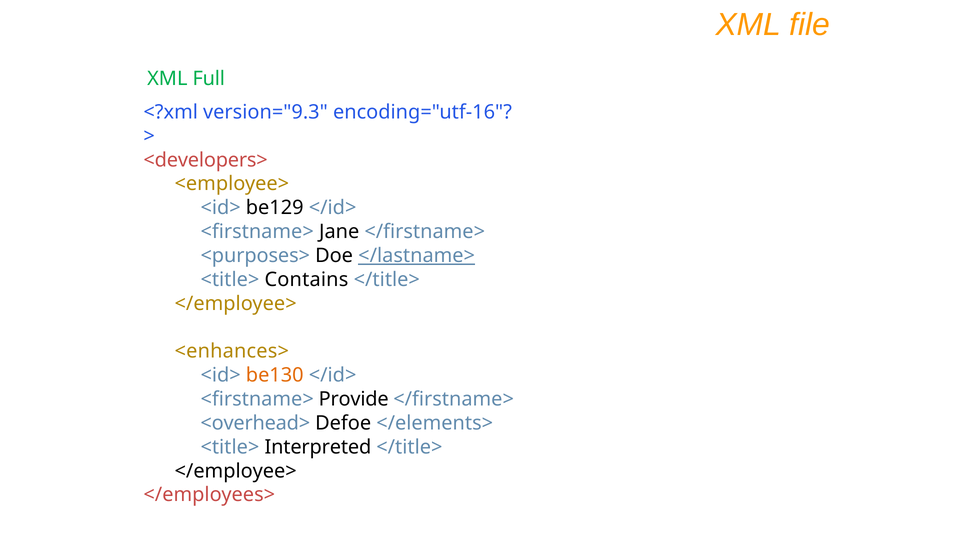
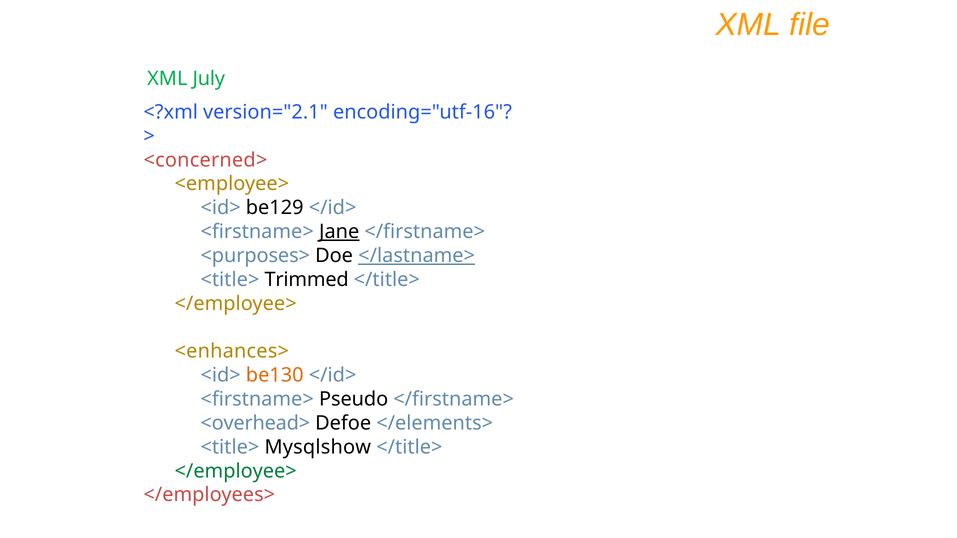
Full: Full -> July (209, 79)
version="9.3: version="9.3 -> version="2.1 (265, 112)
<developers>: <developers> -> <concerned> (205, 160)
Jane underline: none -> present (339, 232)
Contains: Contains -> Trimmed (307, 280)
Provide: Provide -> Pseudo (354, 399)
Interpreted: Interpreted -> Mysqlshow (318, 447)
</employee> colour: black -> green (236, 471)
